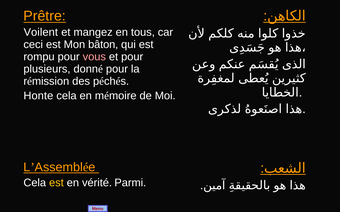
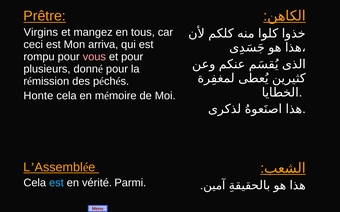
Voilent: Voilent -> Virgins (41, 32)
bâton: bâton -> arriva (103, 45)
est colour: yellow -> light blue (56, 183)
